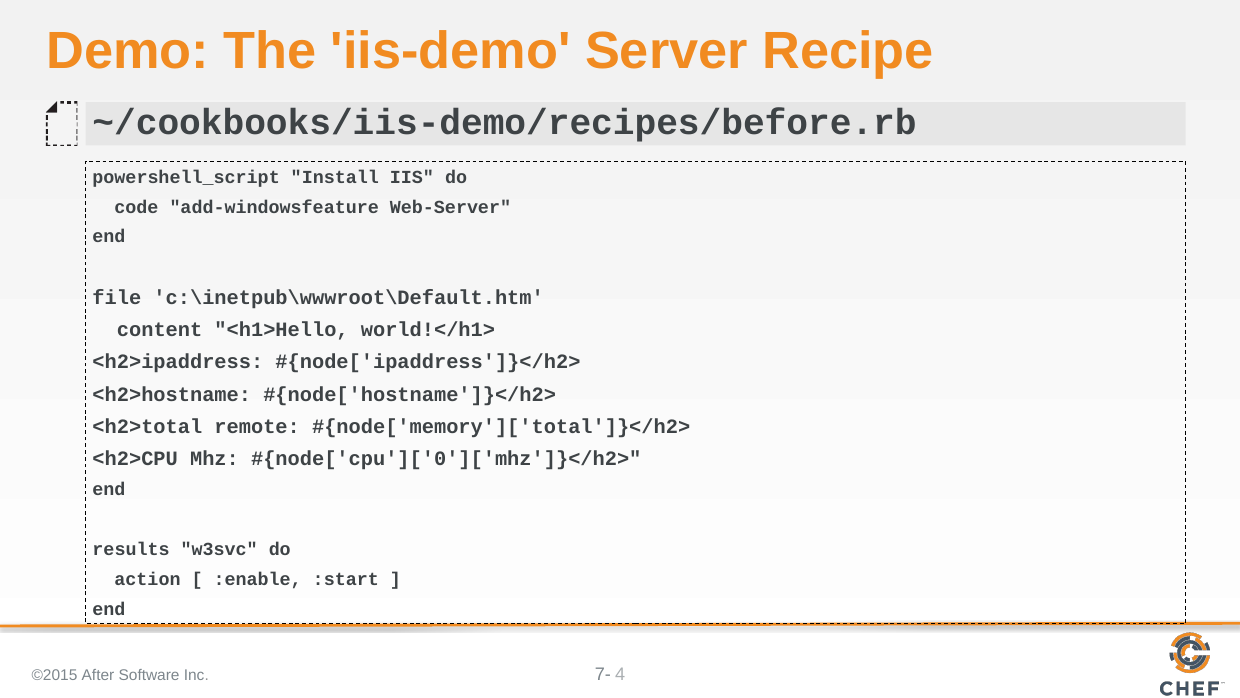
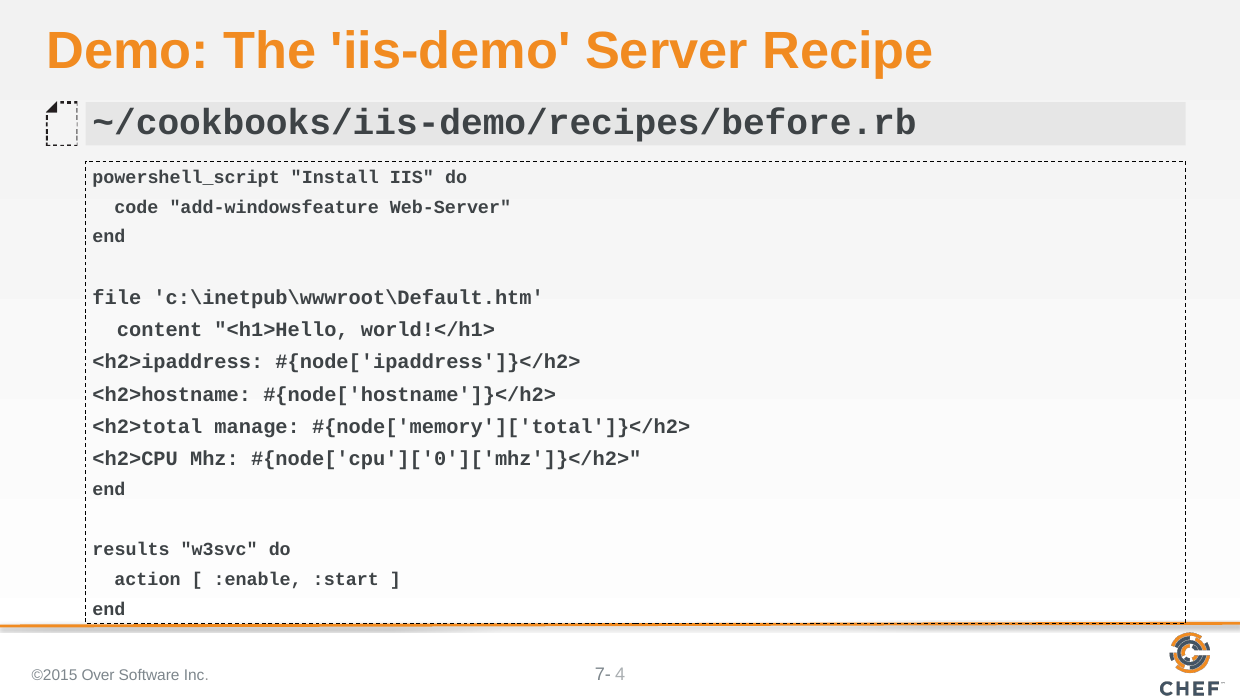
remote: remote -> manage (257, 426)
After: After -> Over (98, 675)
